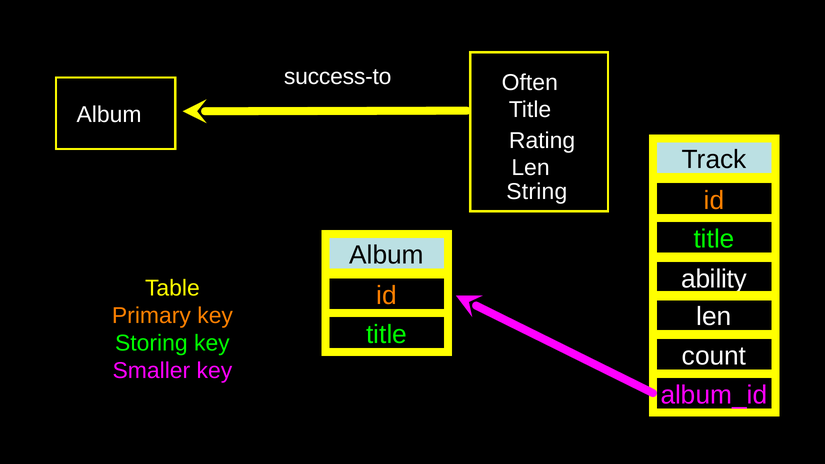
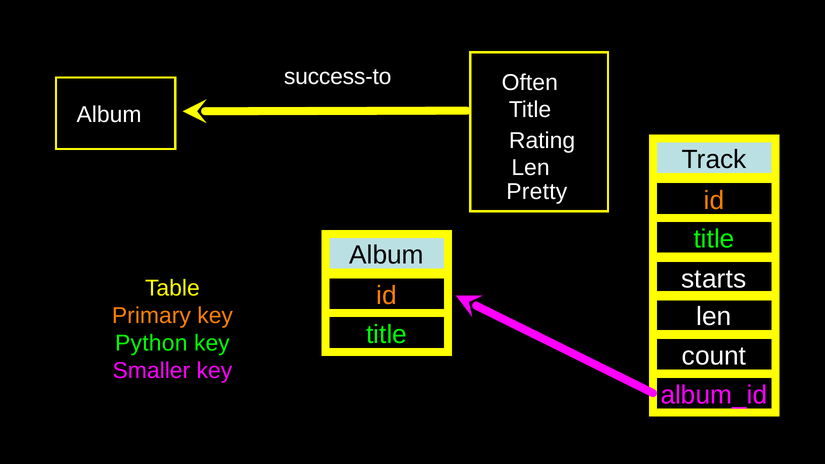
String: String -> Pretty (537, 192)
ability: ability -> starts (714, 279)
Storing: Storing -> Python (151, 343)
